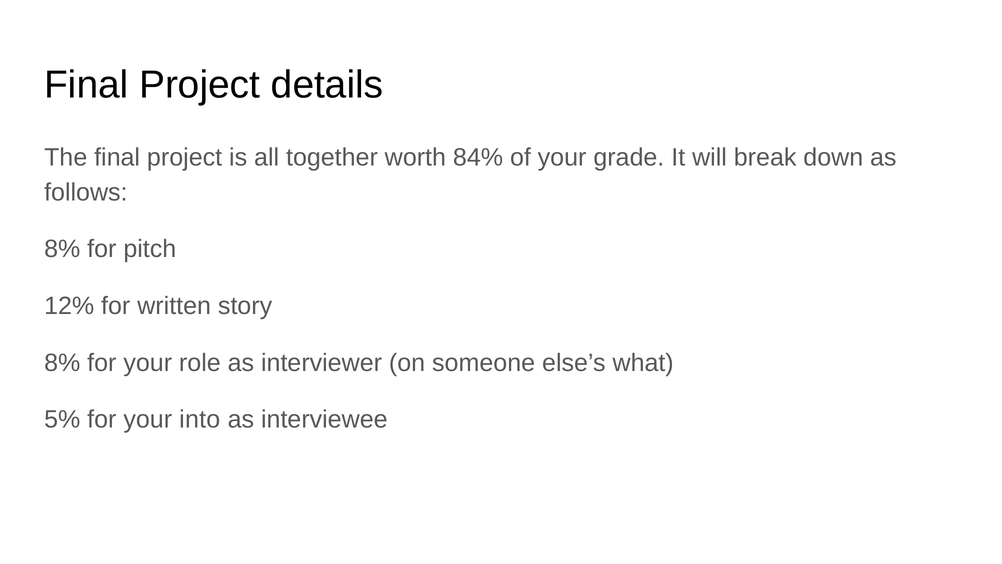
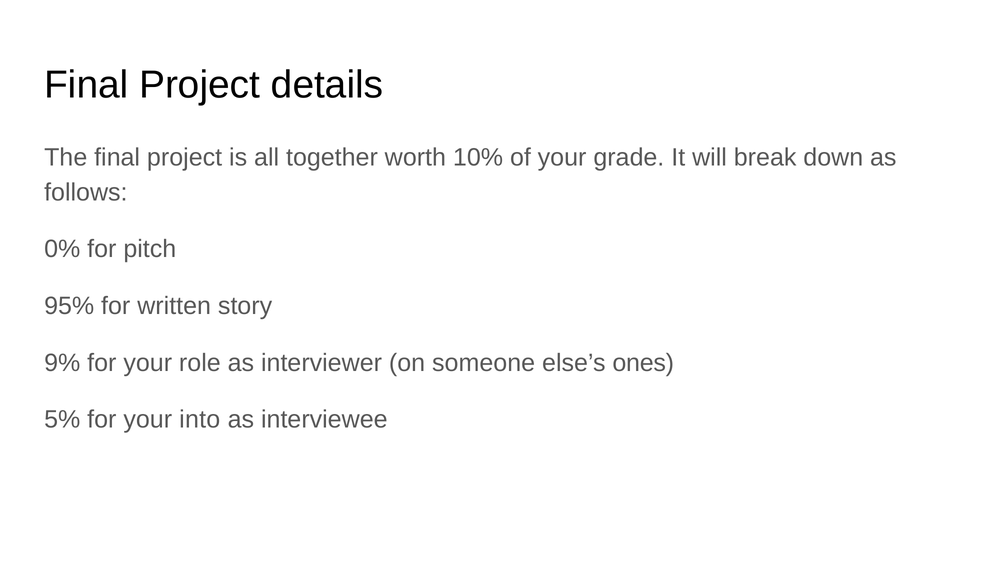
84%: 84% -> 10% (478, 158)
8%: 8% -> 0% (62, 249)
12%: 12% -> 95% (69, 306)
8%: 8% -> 9% (62, 363)
what: what -> ones (643, 363)
